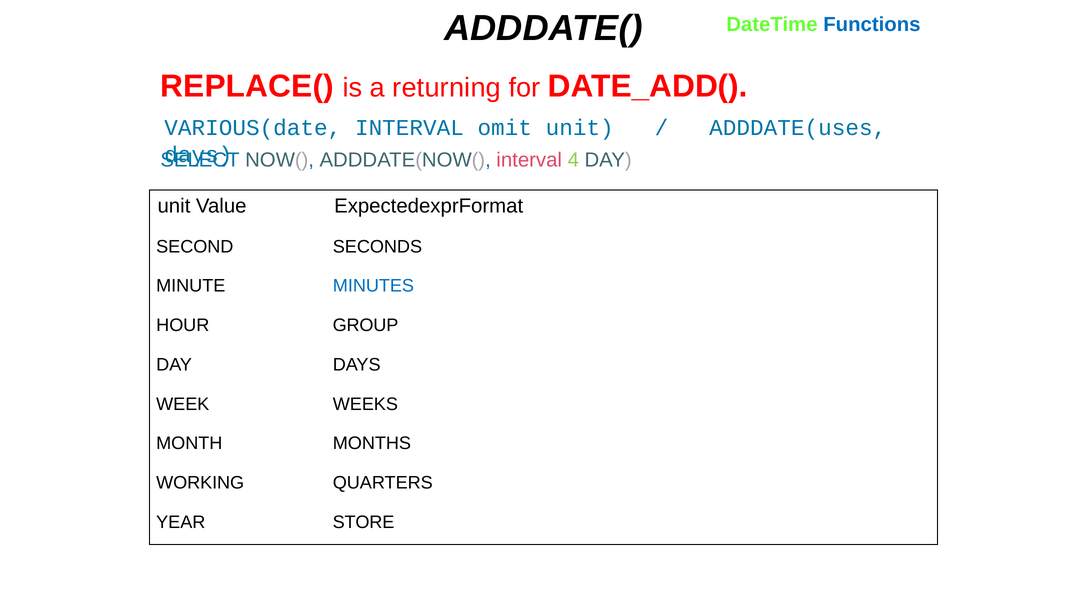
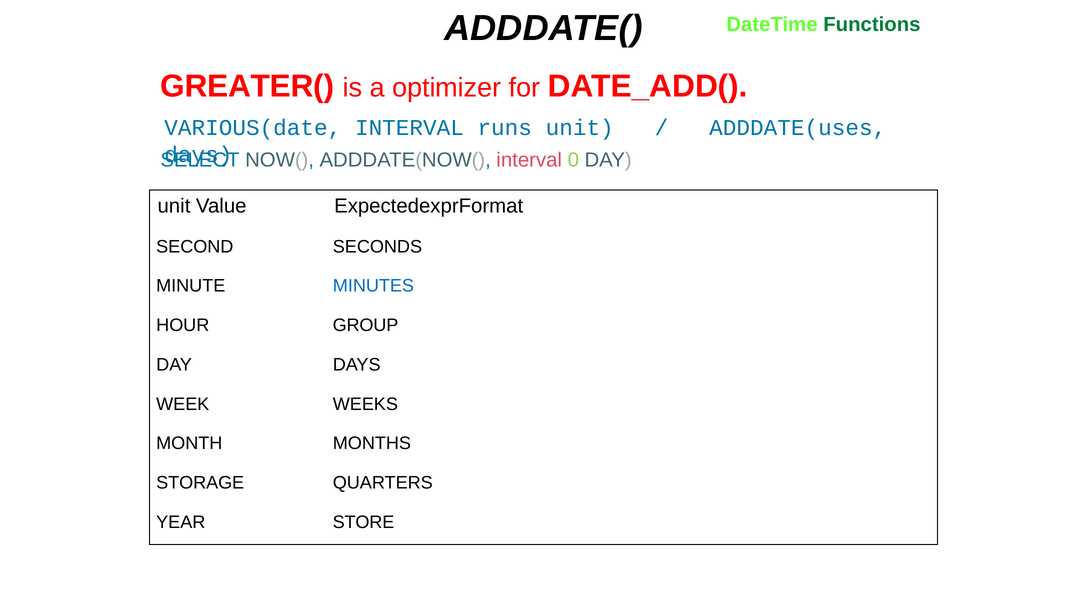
Functions colour: blue -> green (872, 24)
REPLACE(: REPLACE( -> GREATER( (247, 86)
returning: returning -> optimizer (447, 88)
omit: omit -> runs (505, 128)
4: 4 -> 0 (573, 160)
WORKING: WORKING -> STORAGE (200, 483)
